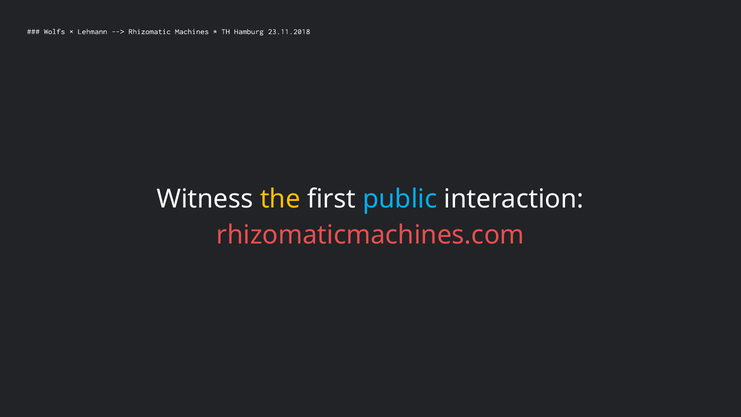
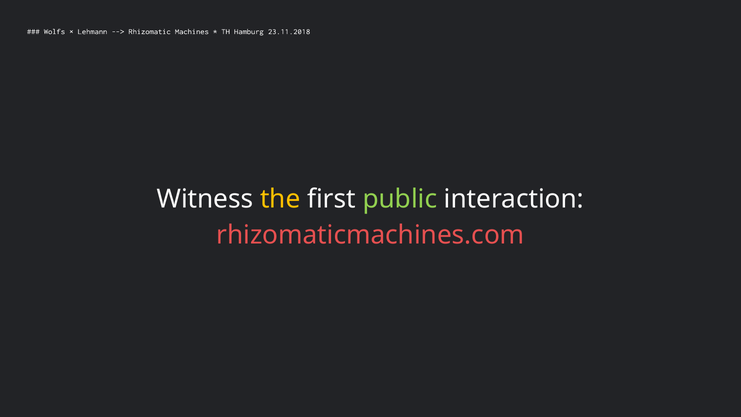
public colour: light blue -> light green (400, 199)
